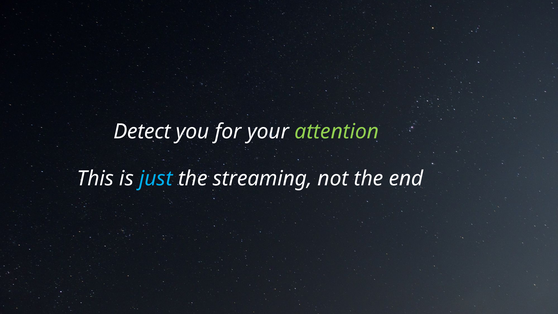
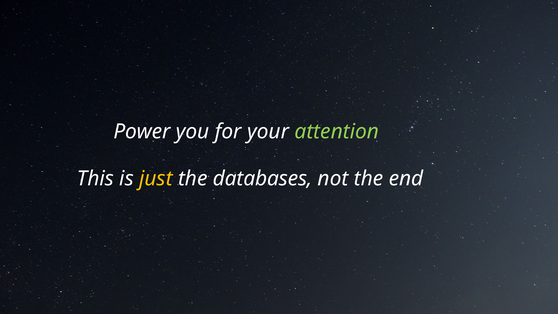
Detect: Detect -> Power (142, 131)
just colour: light blue -> yellow (156, 179)
streaming: streaming -> databases (263, 179)
